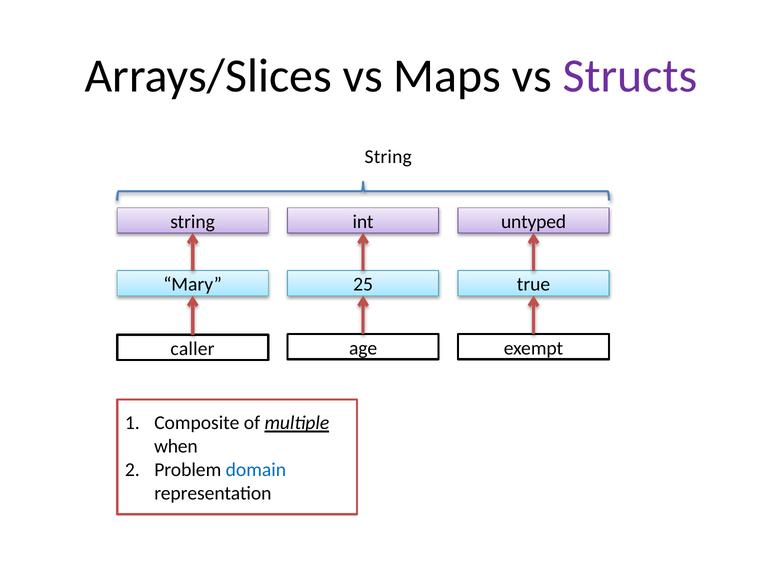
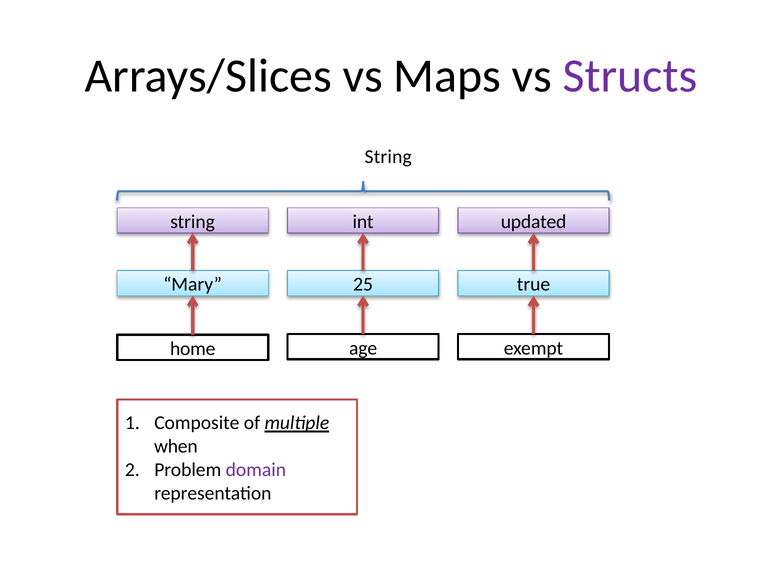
untyped: untyped -> updated (534, 222)
caller: caller -> home (193, 349)
domain colour: blue -> purple (256, 470)
